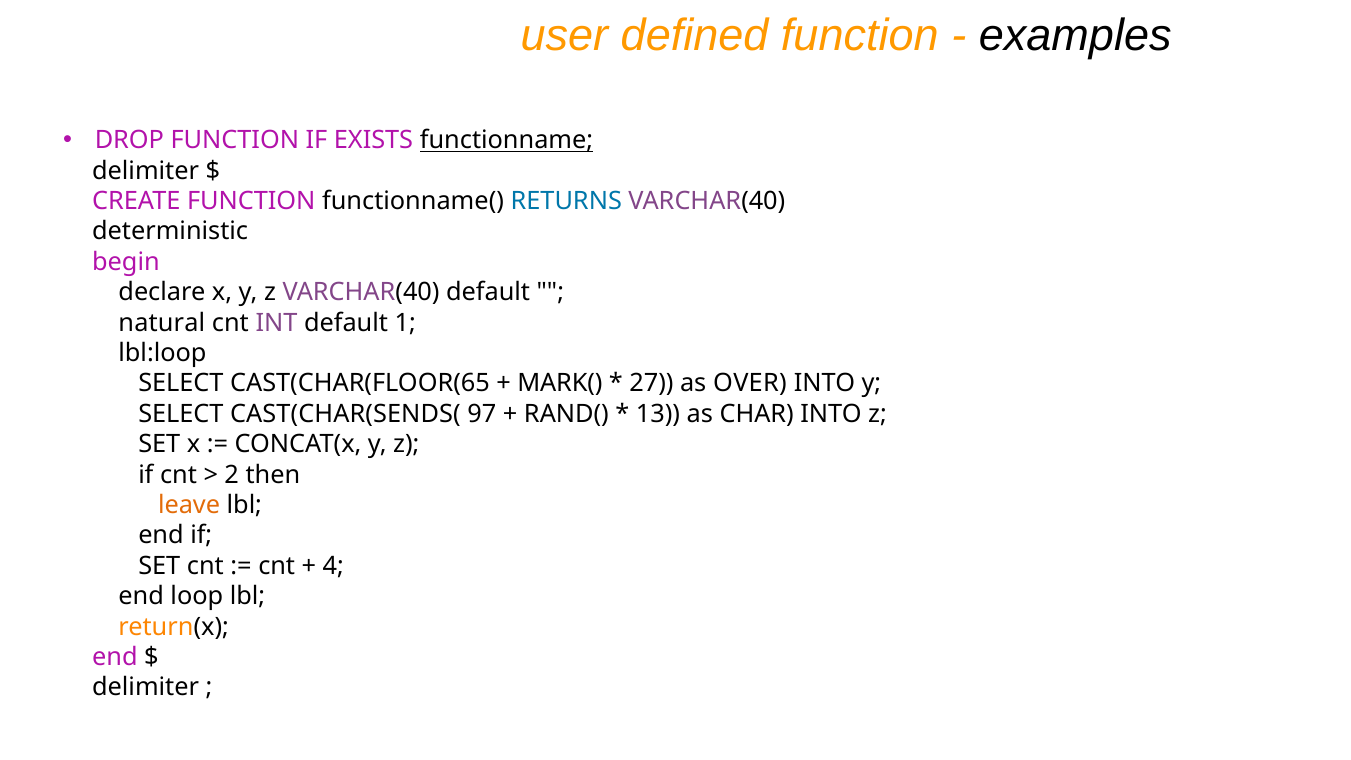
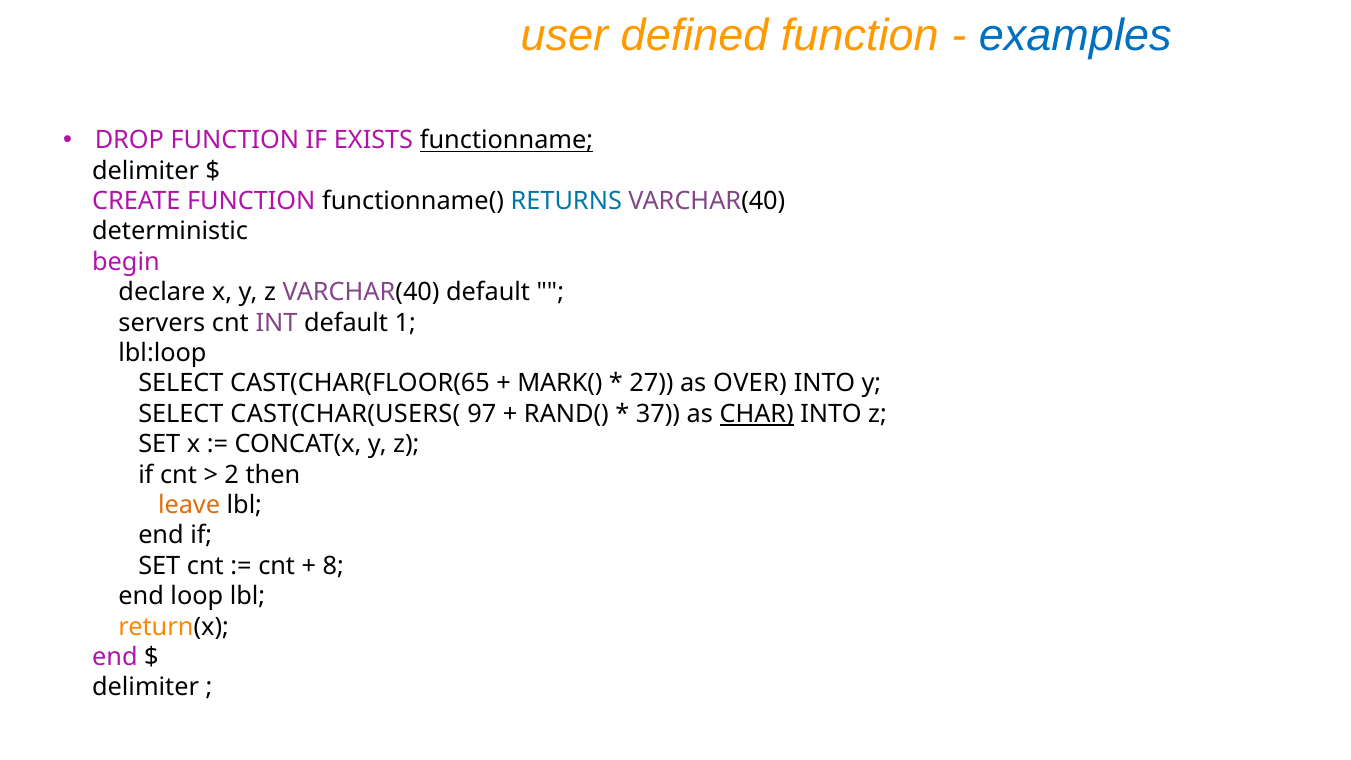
examples colour: black -> blue (1075, 35)
natural: natural -> servers (162, 323)
CAST(CHAR(SENDS(: CAST(CHAR(SENDS( -> CAST(CHAR(USERS( (345, 414)
13: 13 -> 37 (658, 414)
CHAR underline: none -> present (757, 414)
4: 4 -> 8 (333, 566)
